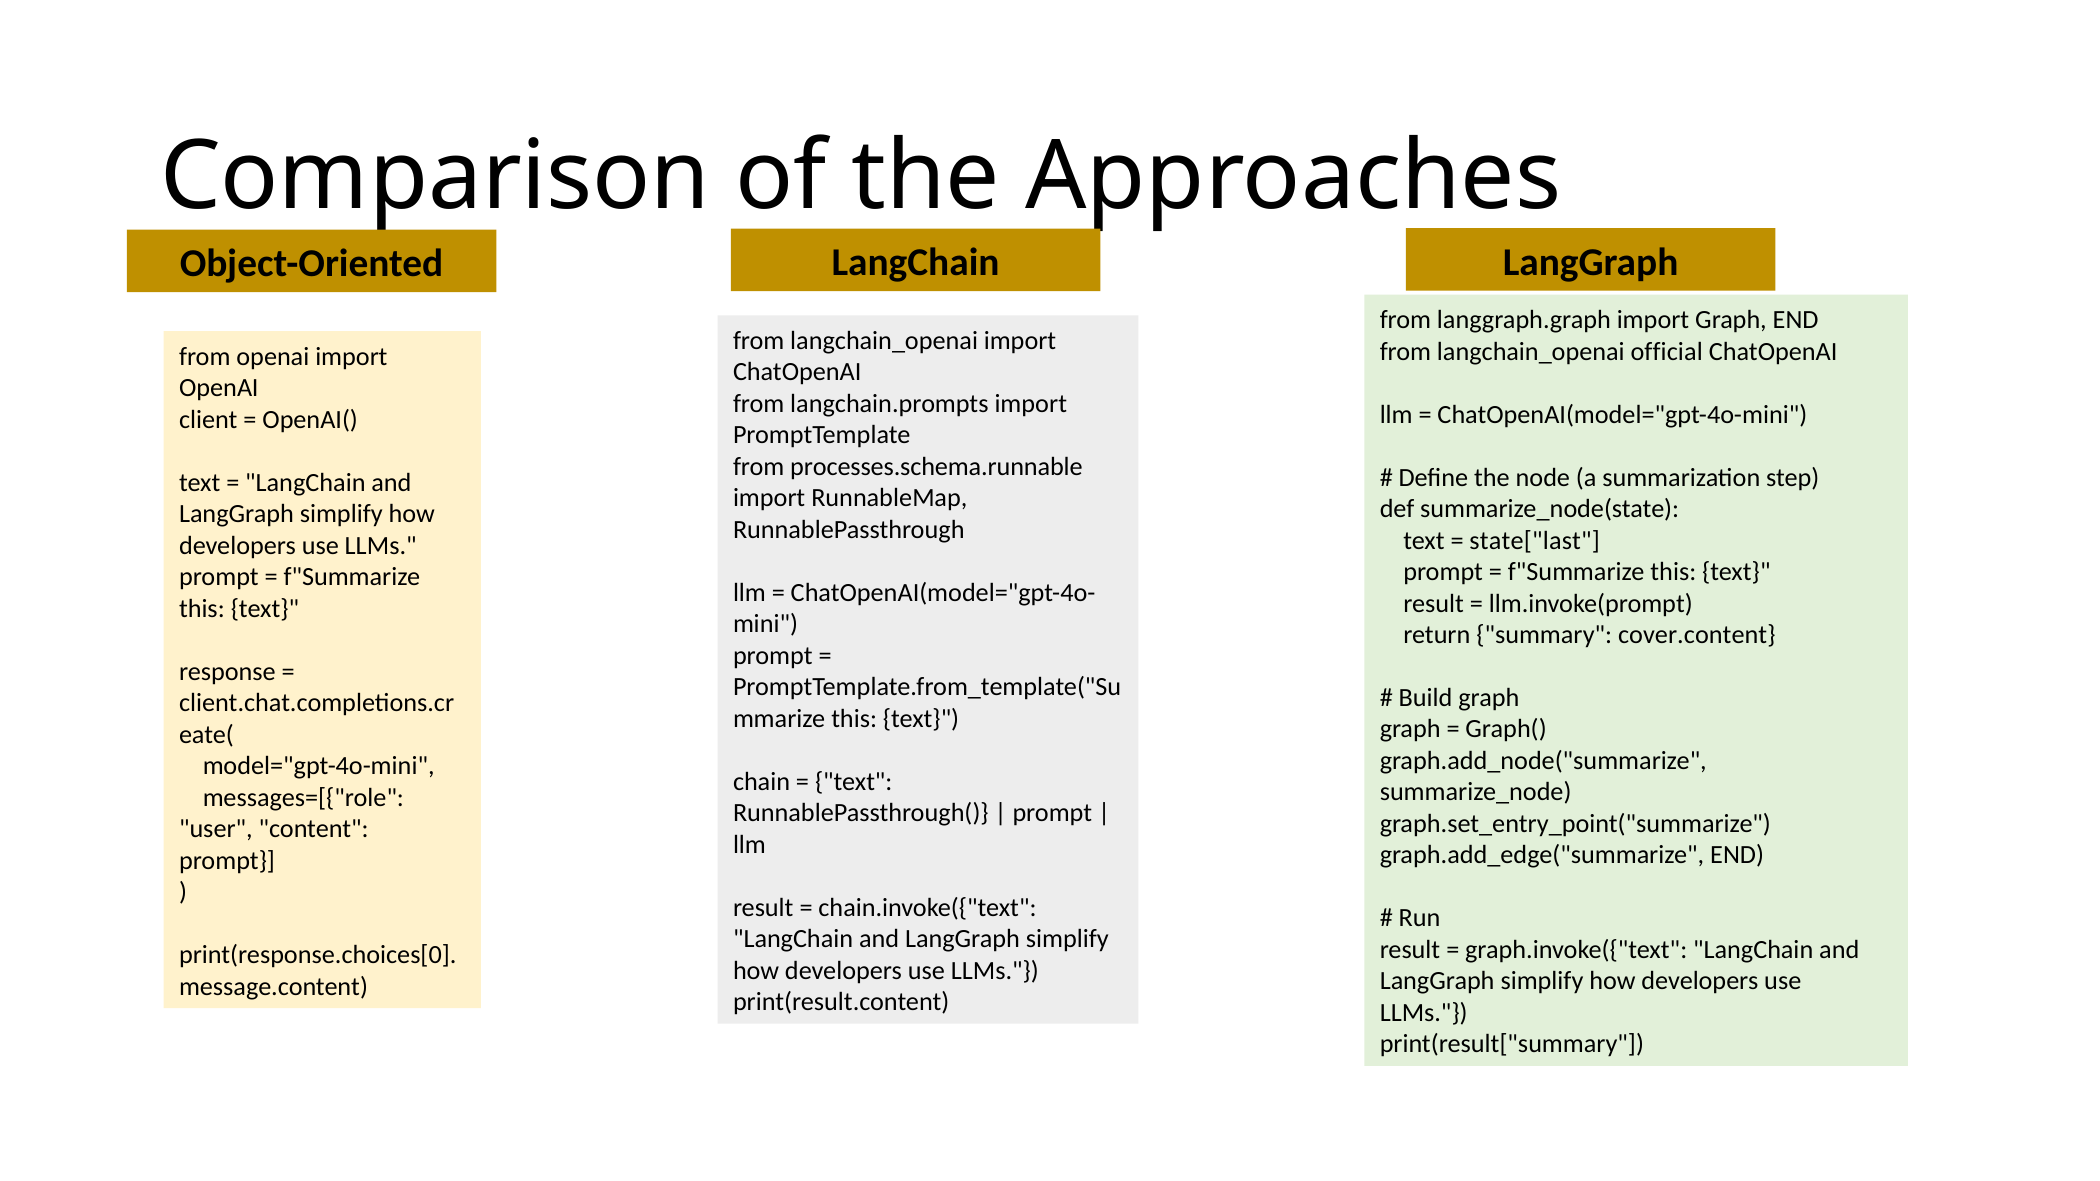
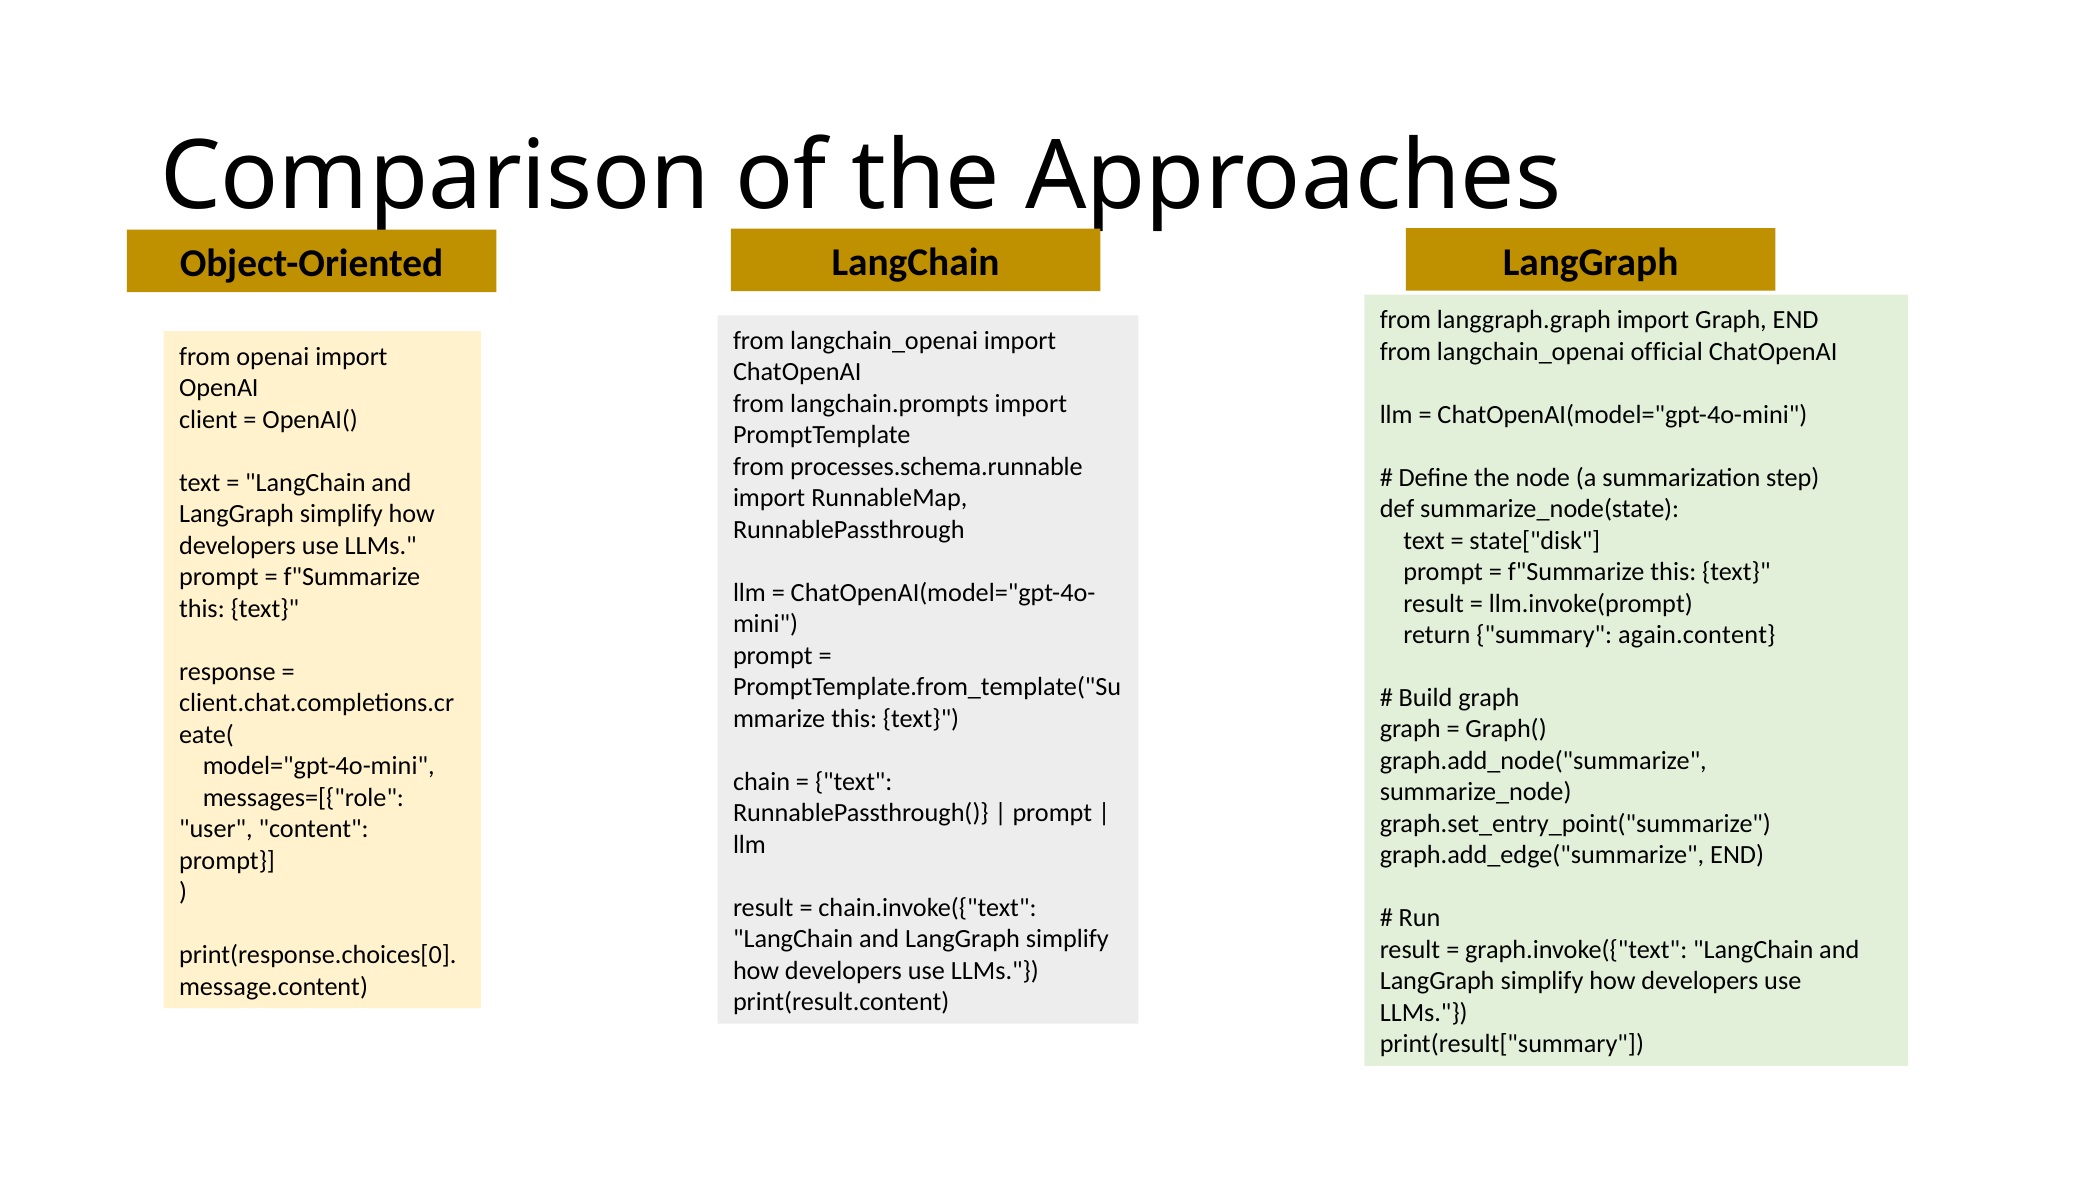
state["last: state["last -> state["disk (1535, 540)
cover.content: cover.content -> again.content (1697, 635)
